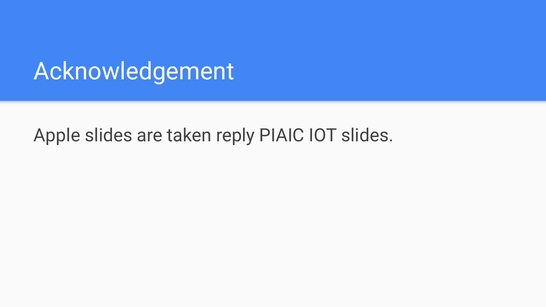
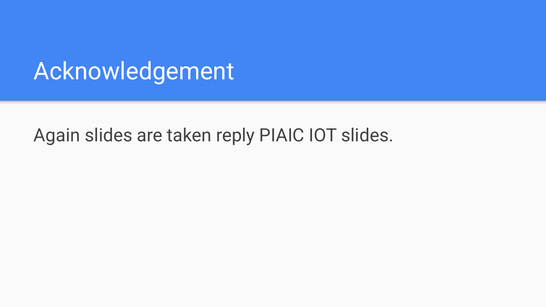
Apple: Apple -> Again (57, 136)
